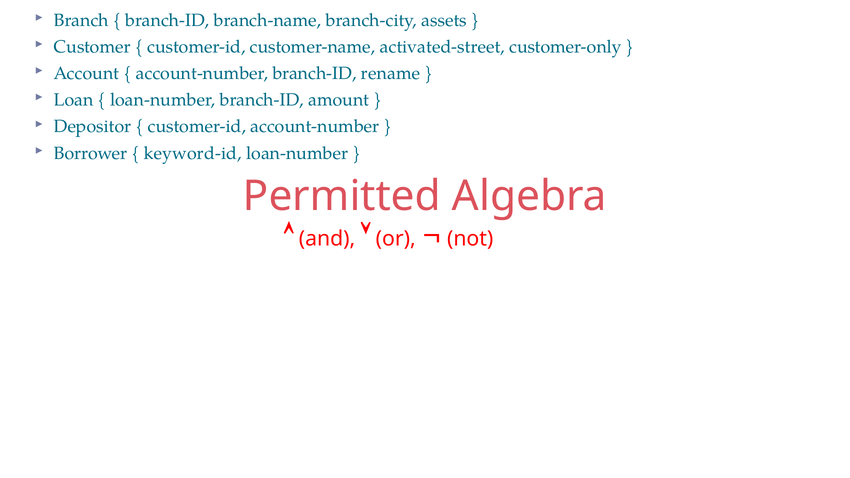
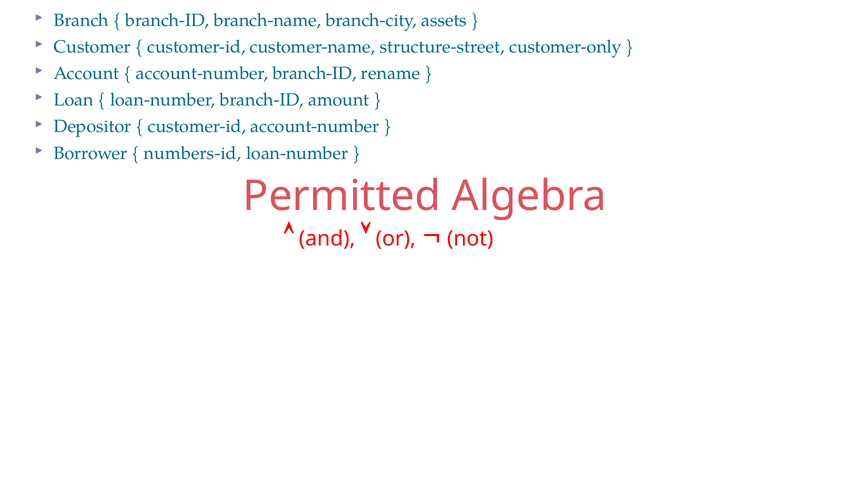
activated-street: activated-street -> structure-street (442, 47)
keyword-id: keyword-id -> numbers-id (193, 153)
